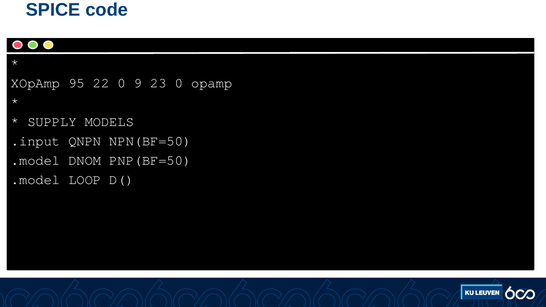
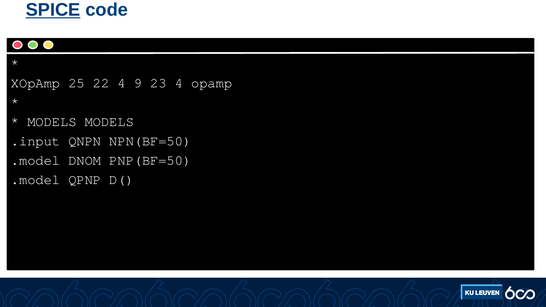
SPICE underline: none -> present (53, 10)
95: 95 -> 25 (77, 83)
22 0: 0 -> 4 (122, 83)
23 0: 0 -> 4 (179, 83)
SUPPLY: SUPPLY -> MODELS (52, 122)
LOOP: LOOP -> QPNP (85, 180)
